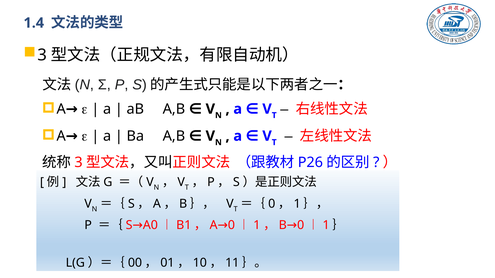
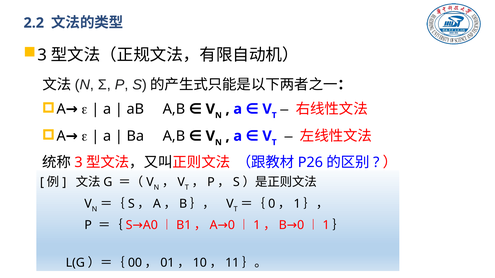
1.4: 1.4 -> 2.2 (34, 23)
